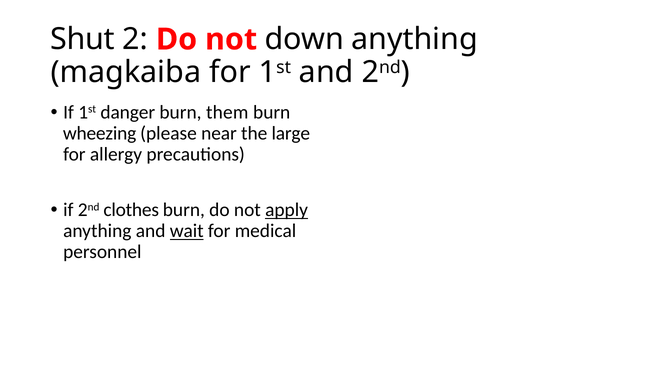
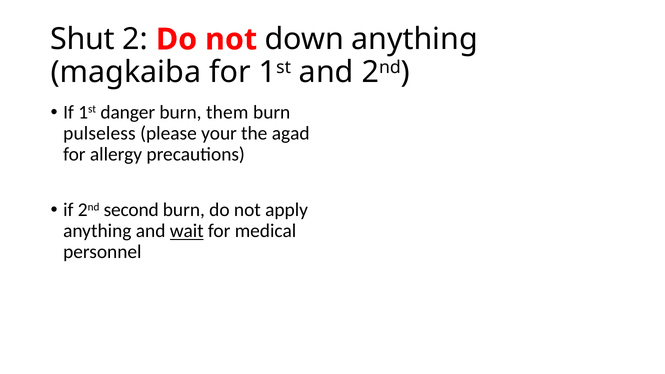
wheezing: wheezing -> pulseless (99, 133)
near: near -> your (219, 133)
large: large -> agad (291, 133)
clothes: clothes -> second (131, 210)
apply underline: present -> none (287, 210)
